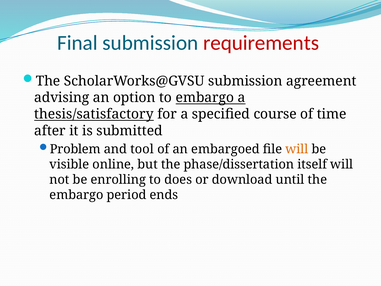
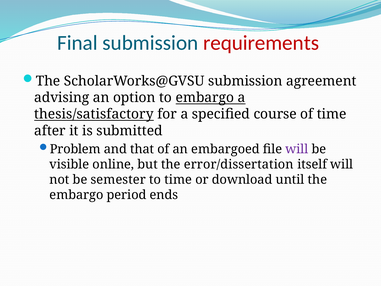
tool: tool -> that (142, 149)
will colour: orange -> purple (297, 149)
phase/dissertation: phase/dissertation -> error/dissertation (239, 164)
enrolling: enrolling -> semester (118, 179)
to does: does -> time (178, 179)
